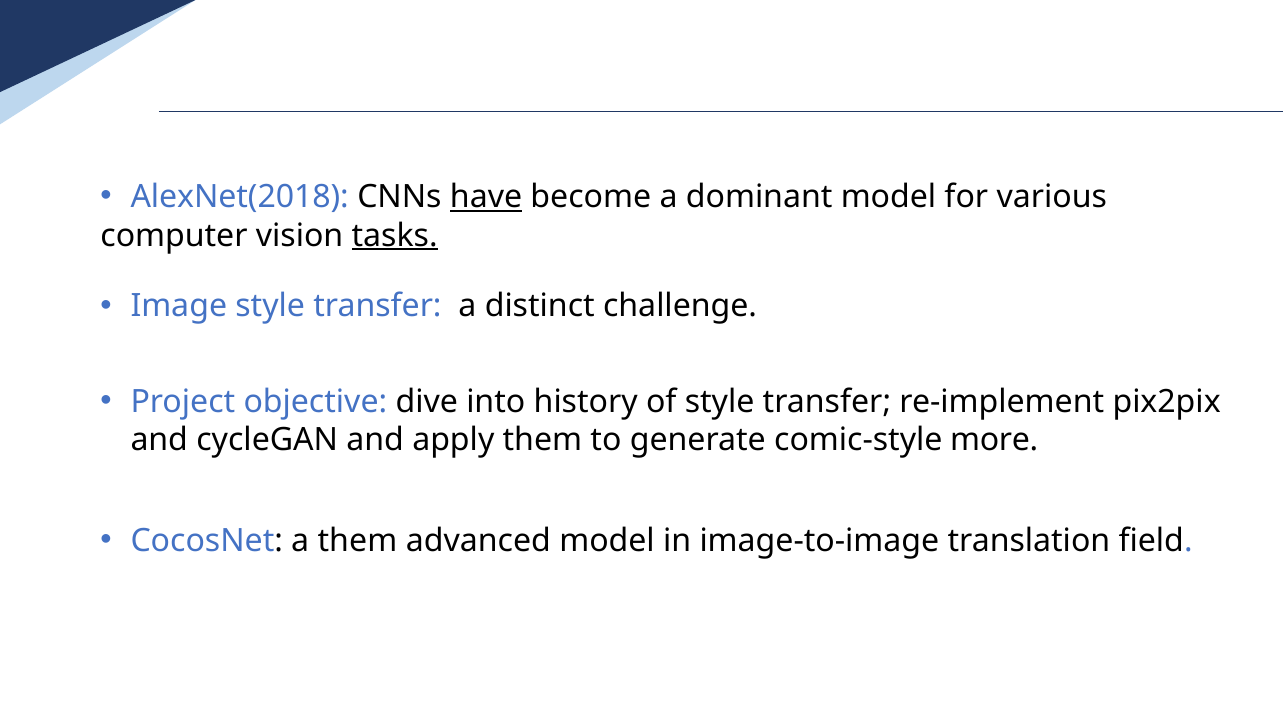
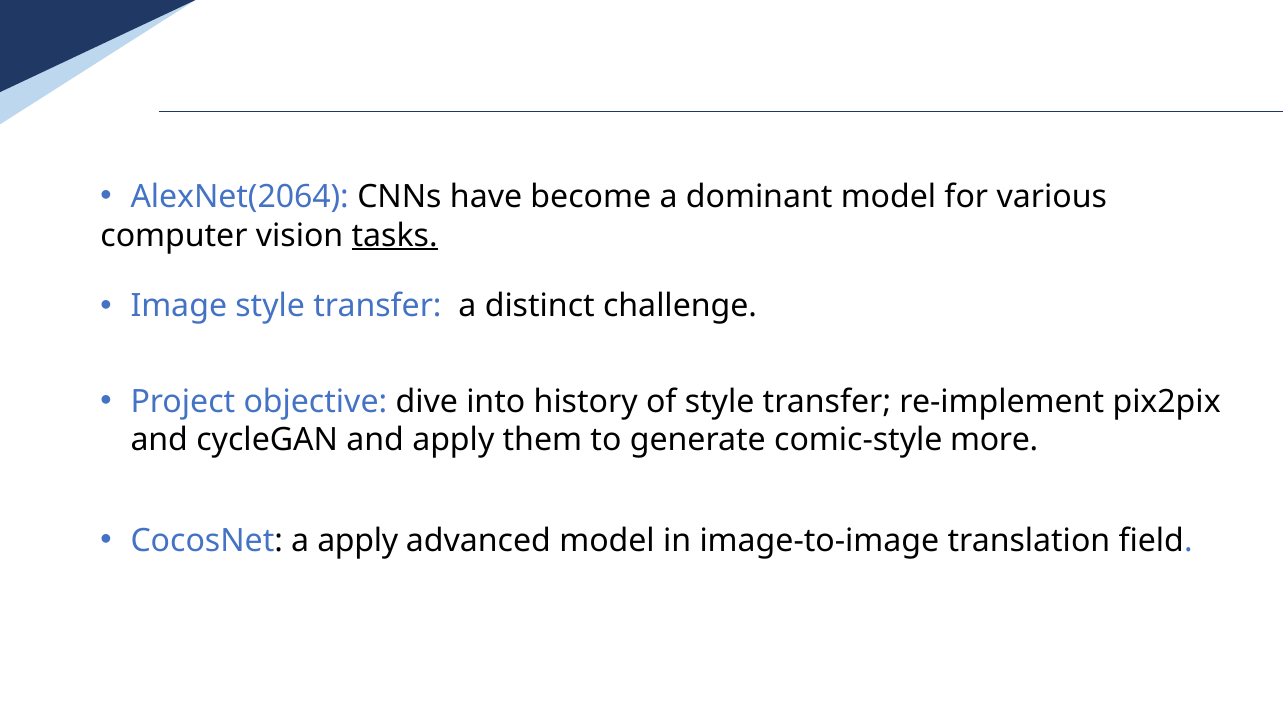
AlexNet(2018: AlexNet(2018 -> AlexNet(2064 (240, 197)
have underline: present -> none (486, 197)
a them: them -> apply (358, 541)
